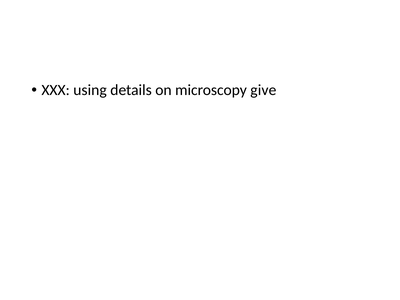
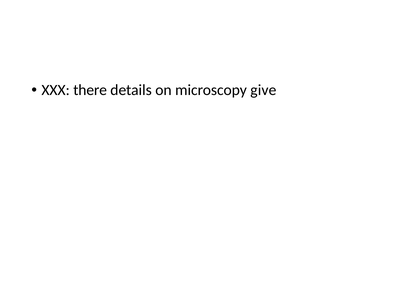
using: using -> there (90, 90)
